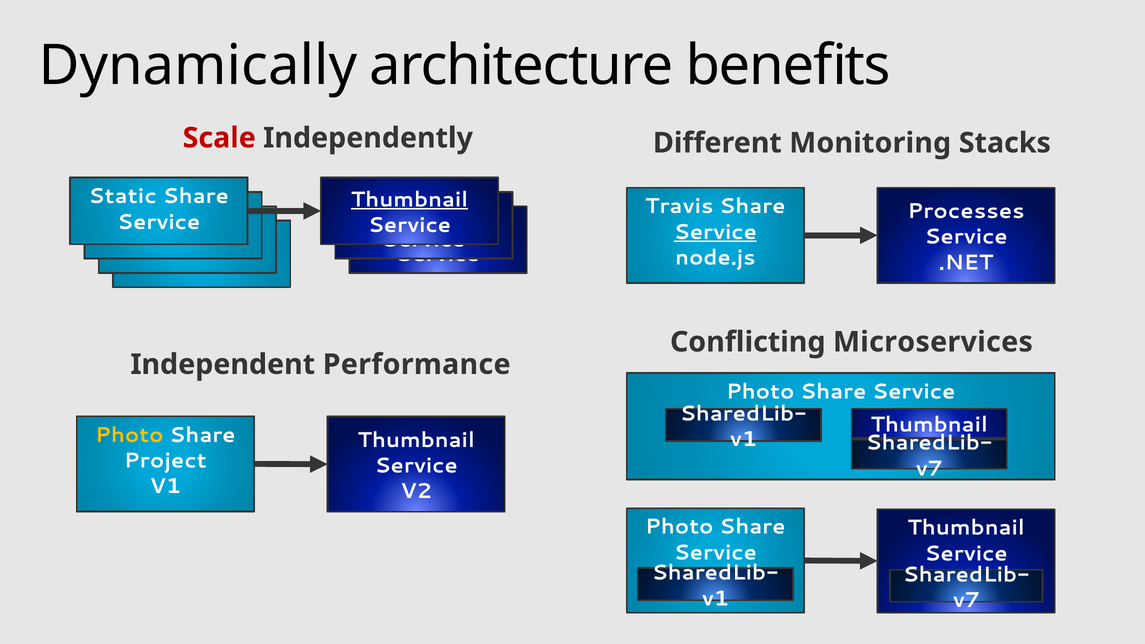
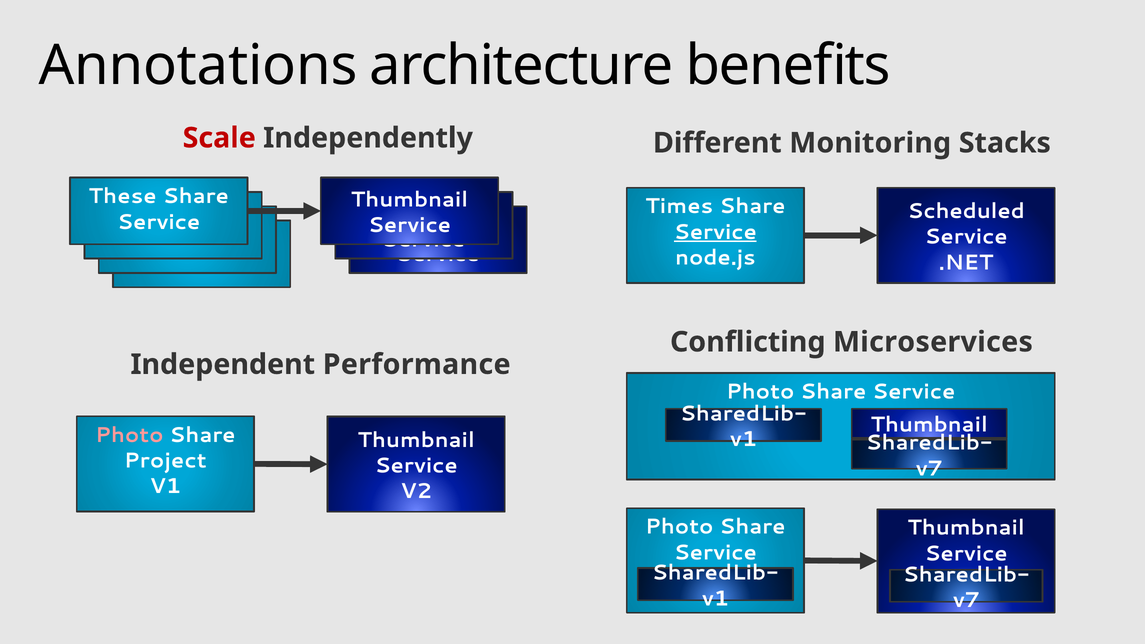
Dynamically: Dynamically -> Annotations (198, 66)
Static: Static -> These (123, 196)
Thumbnail underline: present -> none (409, 200)
Travis: Travis -> Times (679, 206)
Processes: Processes -> Scheduled (966, 211)
Photo colour: yellow -> pink (129, 435)
